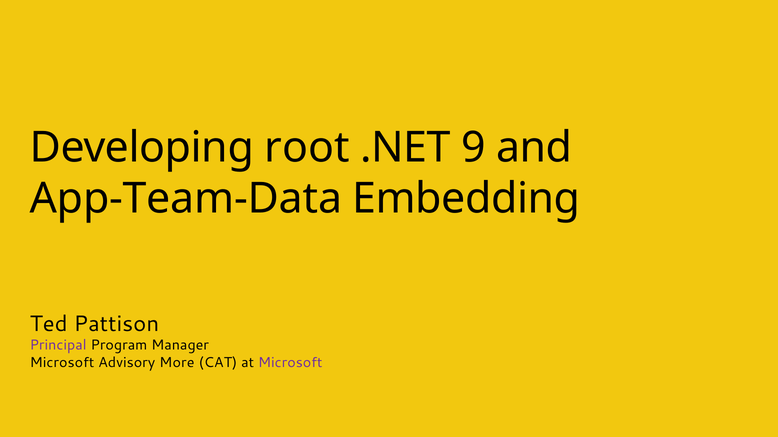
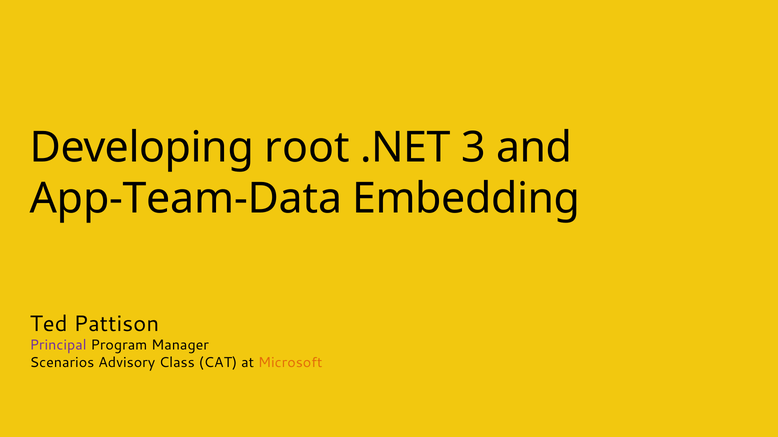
9: 9 -> 3 (473, 148)
Microsoft: Microsoft -> Scenarios (62, 363)
More: More -> Class (177, 363)
Microsoft colour: purple -> orange (290, 363)
